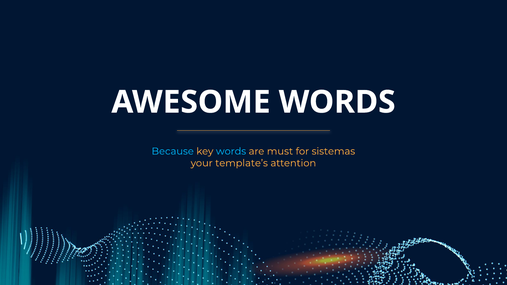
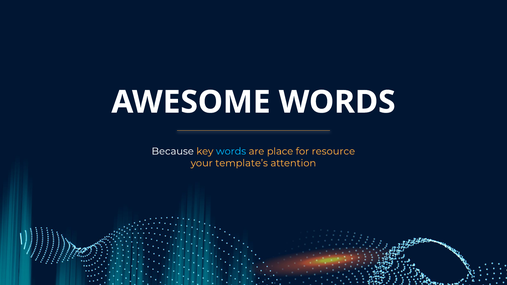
Because colour: light blue -> white (173, 151)
must: must -> place (280, 151)
sistemas: sistemas -> resource (333, 151)
